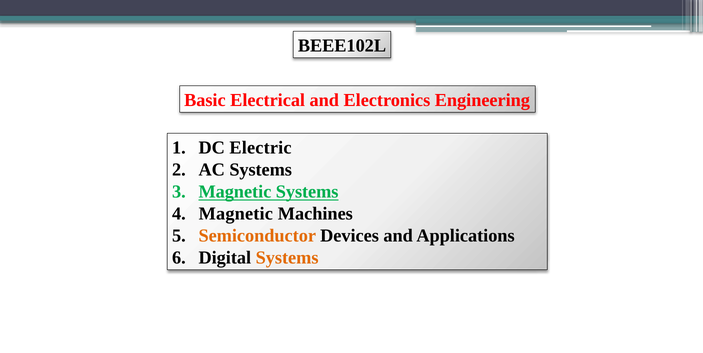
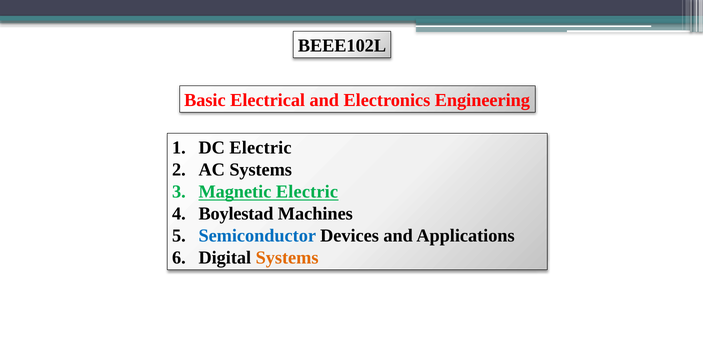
Magnetic Systems: Systems -> Electric (307, 192)
Magnetic: Magnetic -> Boylestad (236, 213)
Semiconductor colour: orange -> blue (257, 235)
